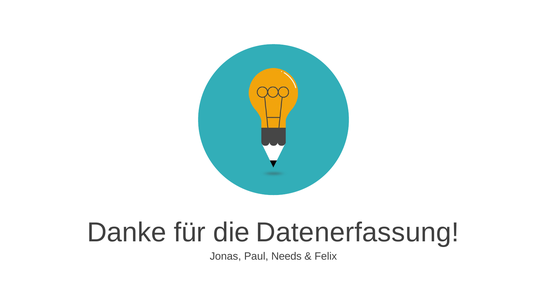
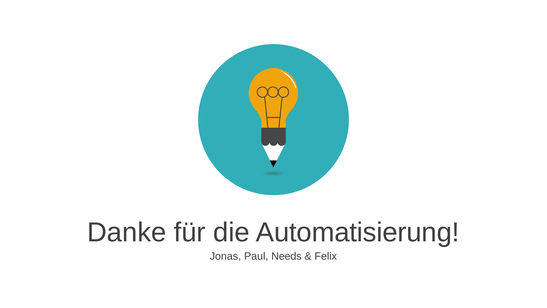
Datenerfassung: Datenerfassung -> Automatisierung (358, 232)
